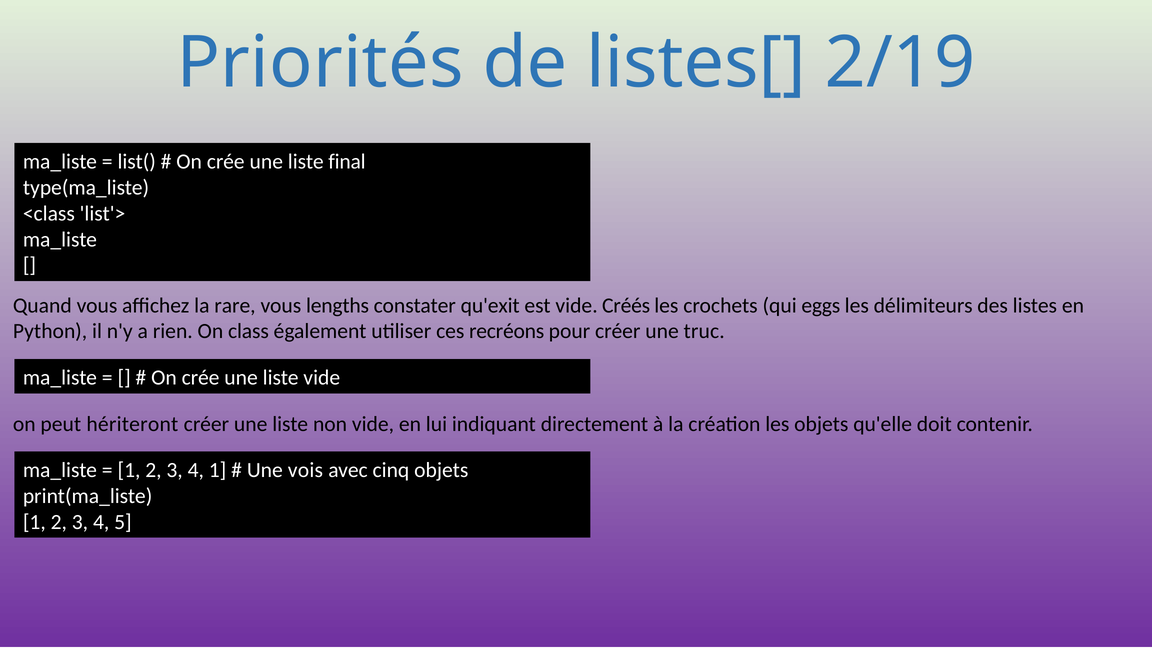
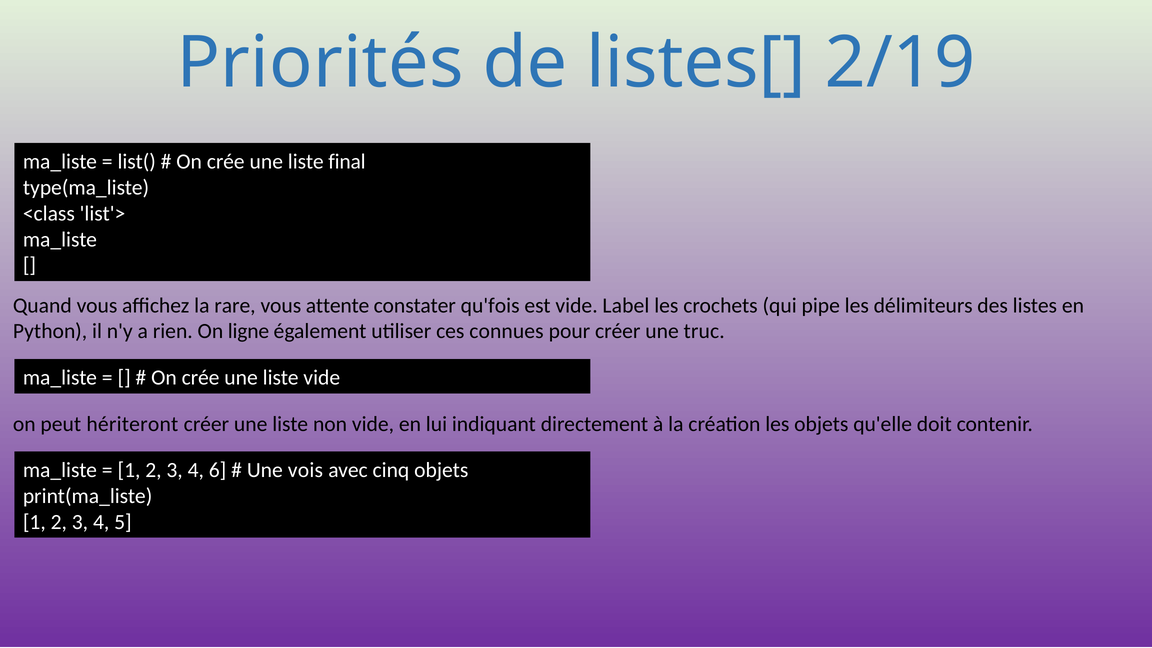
lengths: lengths -> attente (338, 305)
qu'exit: qu'exit -> qu'fois (490, 305)
Créés: Créés -> Label (626, 305)
eggs: eggs -> pipe (821, 305)
class: class -> ligne (248, 331)
recréons: recréons -> connues (506, 331)
4 1: 1 -> 6 (218, 470)
